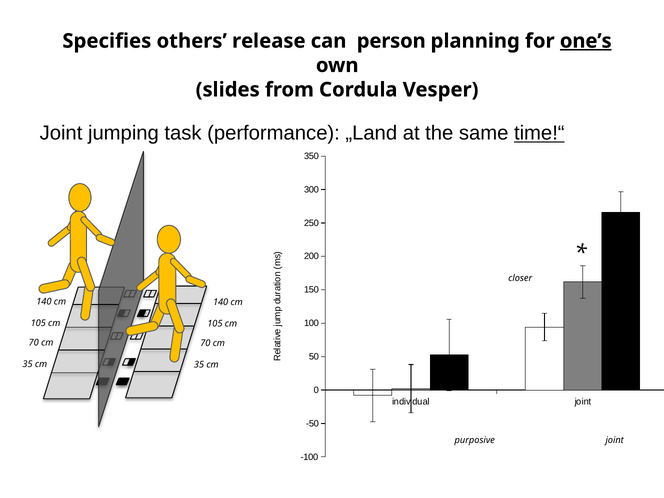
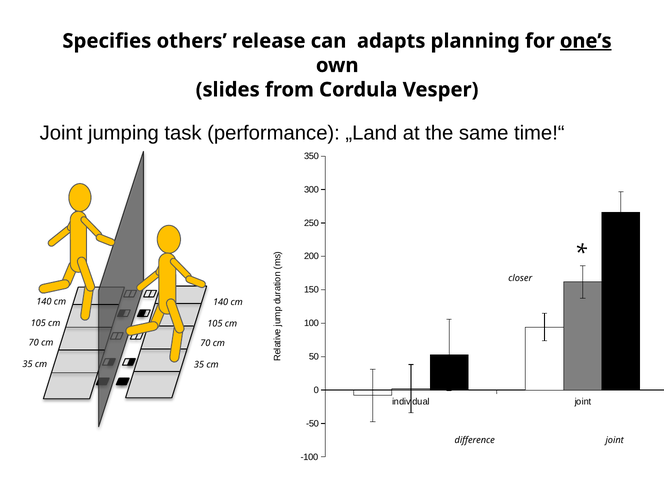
person: person -> adapts (391, 41)
time!“ underline: present -> none (539, 133)
purposive: purposive -> difference (475, 440)
